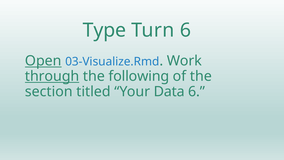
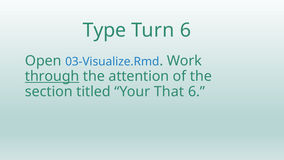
Open underline: present -> none (43, 61)
following: following -> attention (139, 76)
Data: Data -> That (169, 91)
